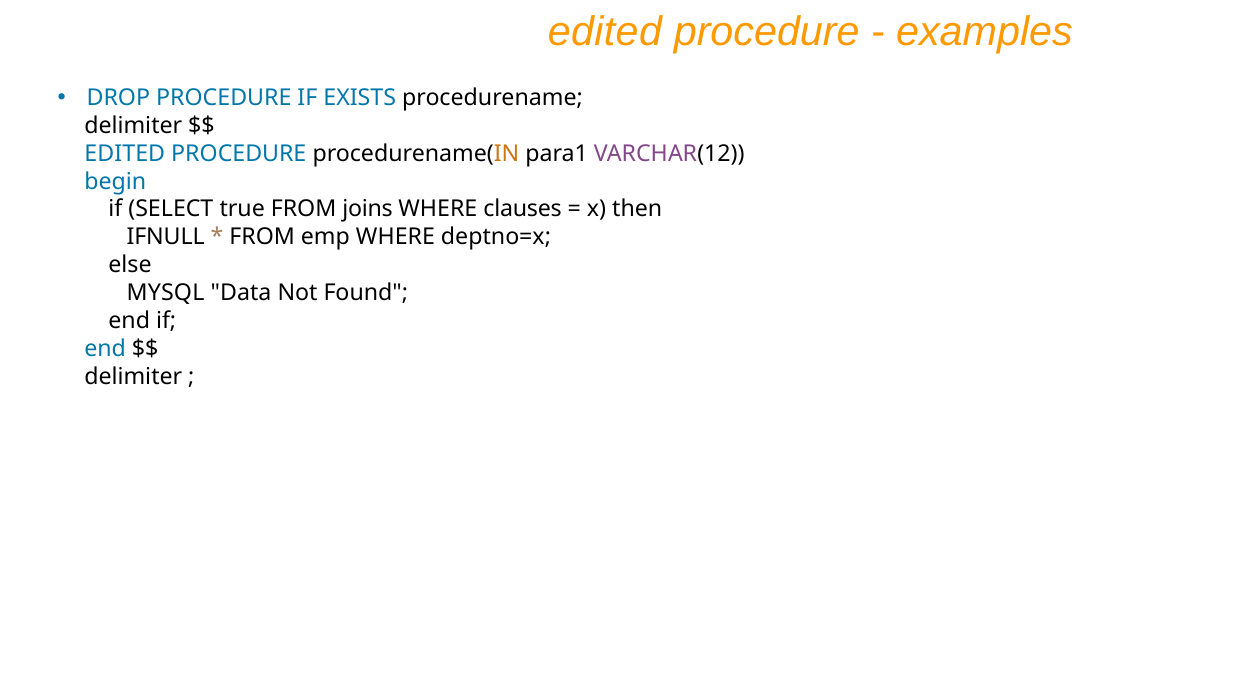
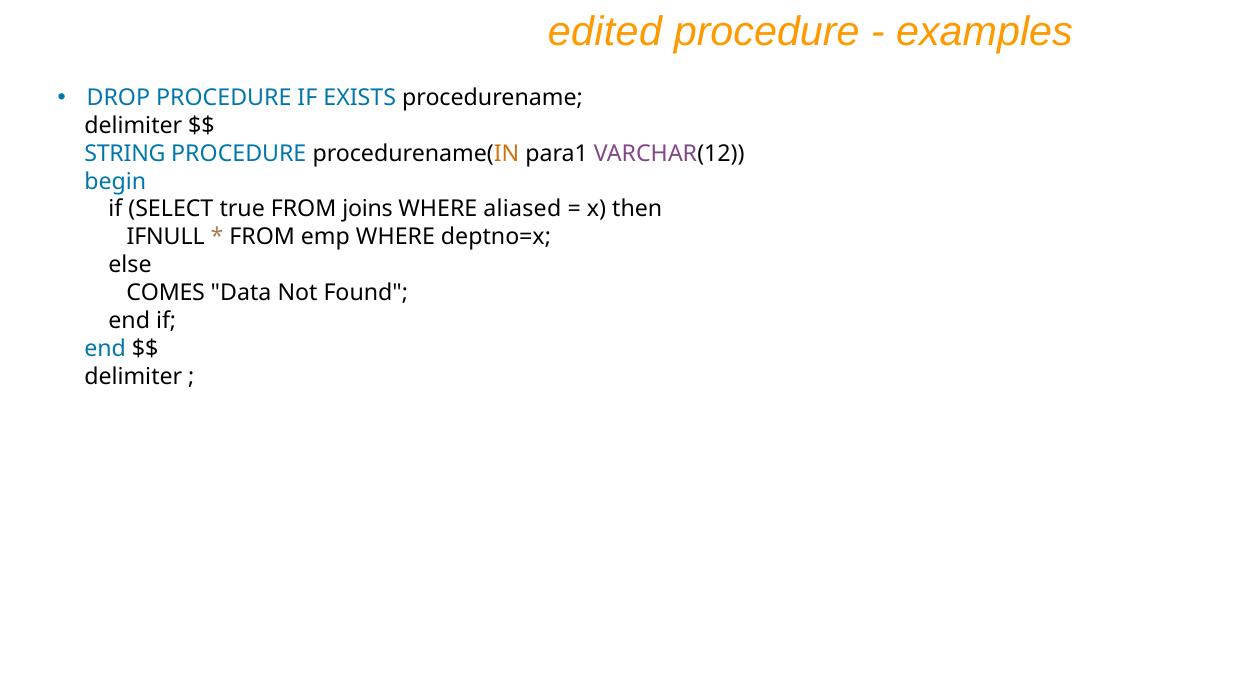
EDITED: EDITED -> STRING (125, 154)
clauses: clauses -> aliased (522, 209)
MYSQL: MYSQL -> COMES (166, 293)
